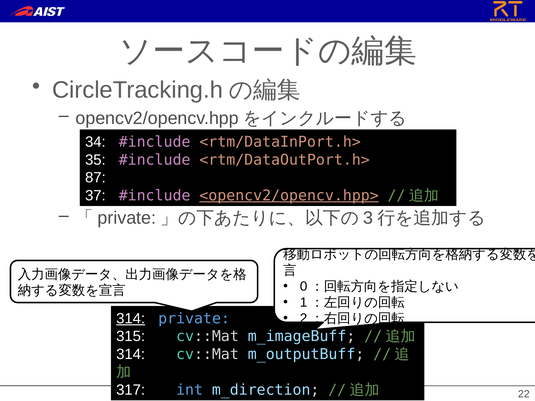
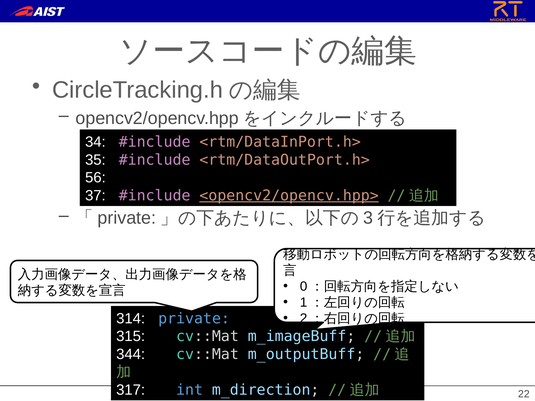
87: 87 -> 56 (95, 178)
314 underline: present -> none (131, 319)
314: 314 -> 344 (131, 354)
